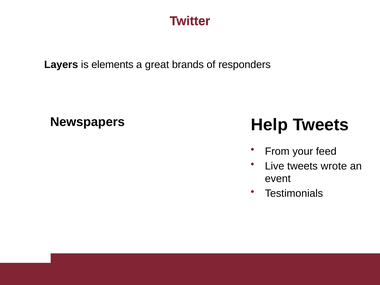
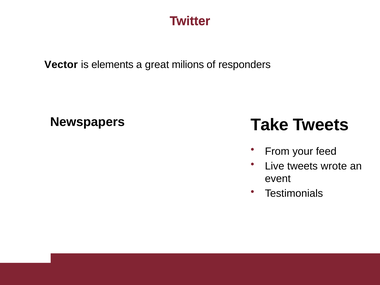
Layers: Layers -> Vector (61, 65)
brands: brands -> milions (188, 65)
Help: Help -> Take (269, 125)
